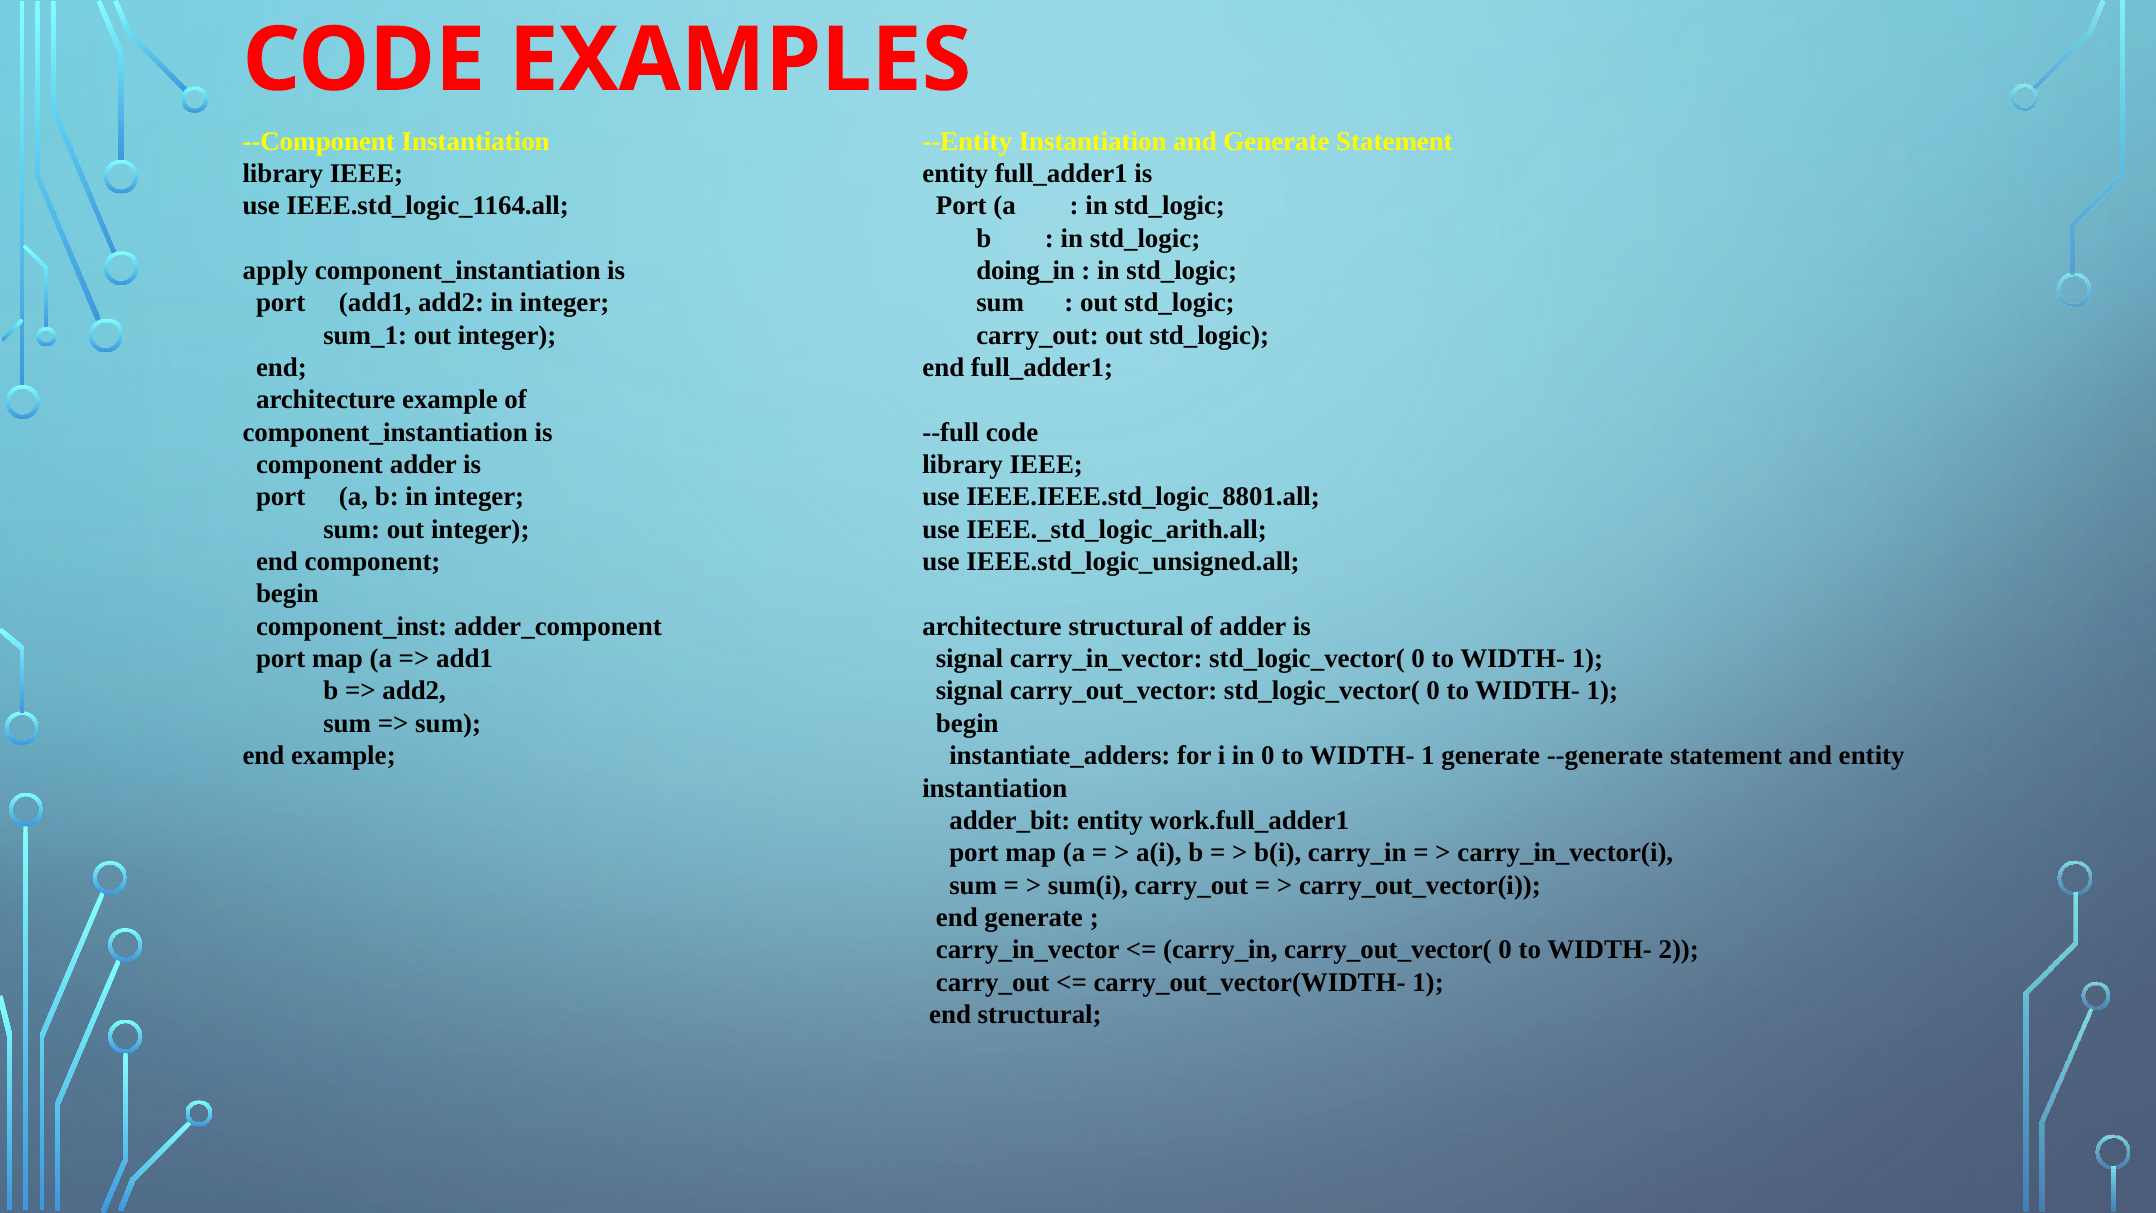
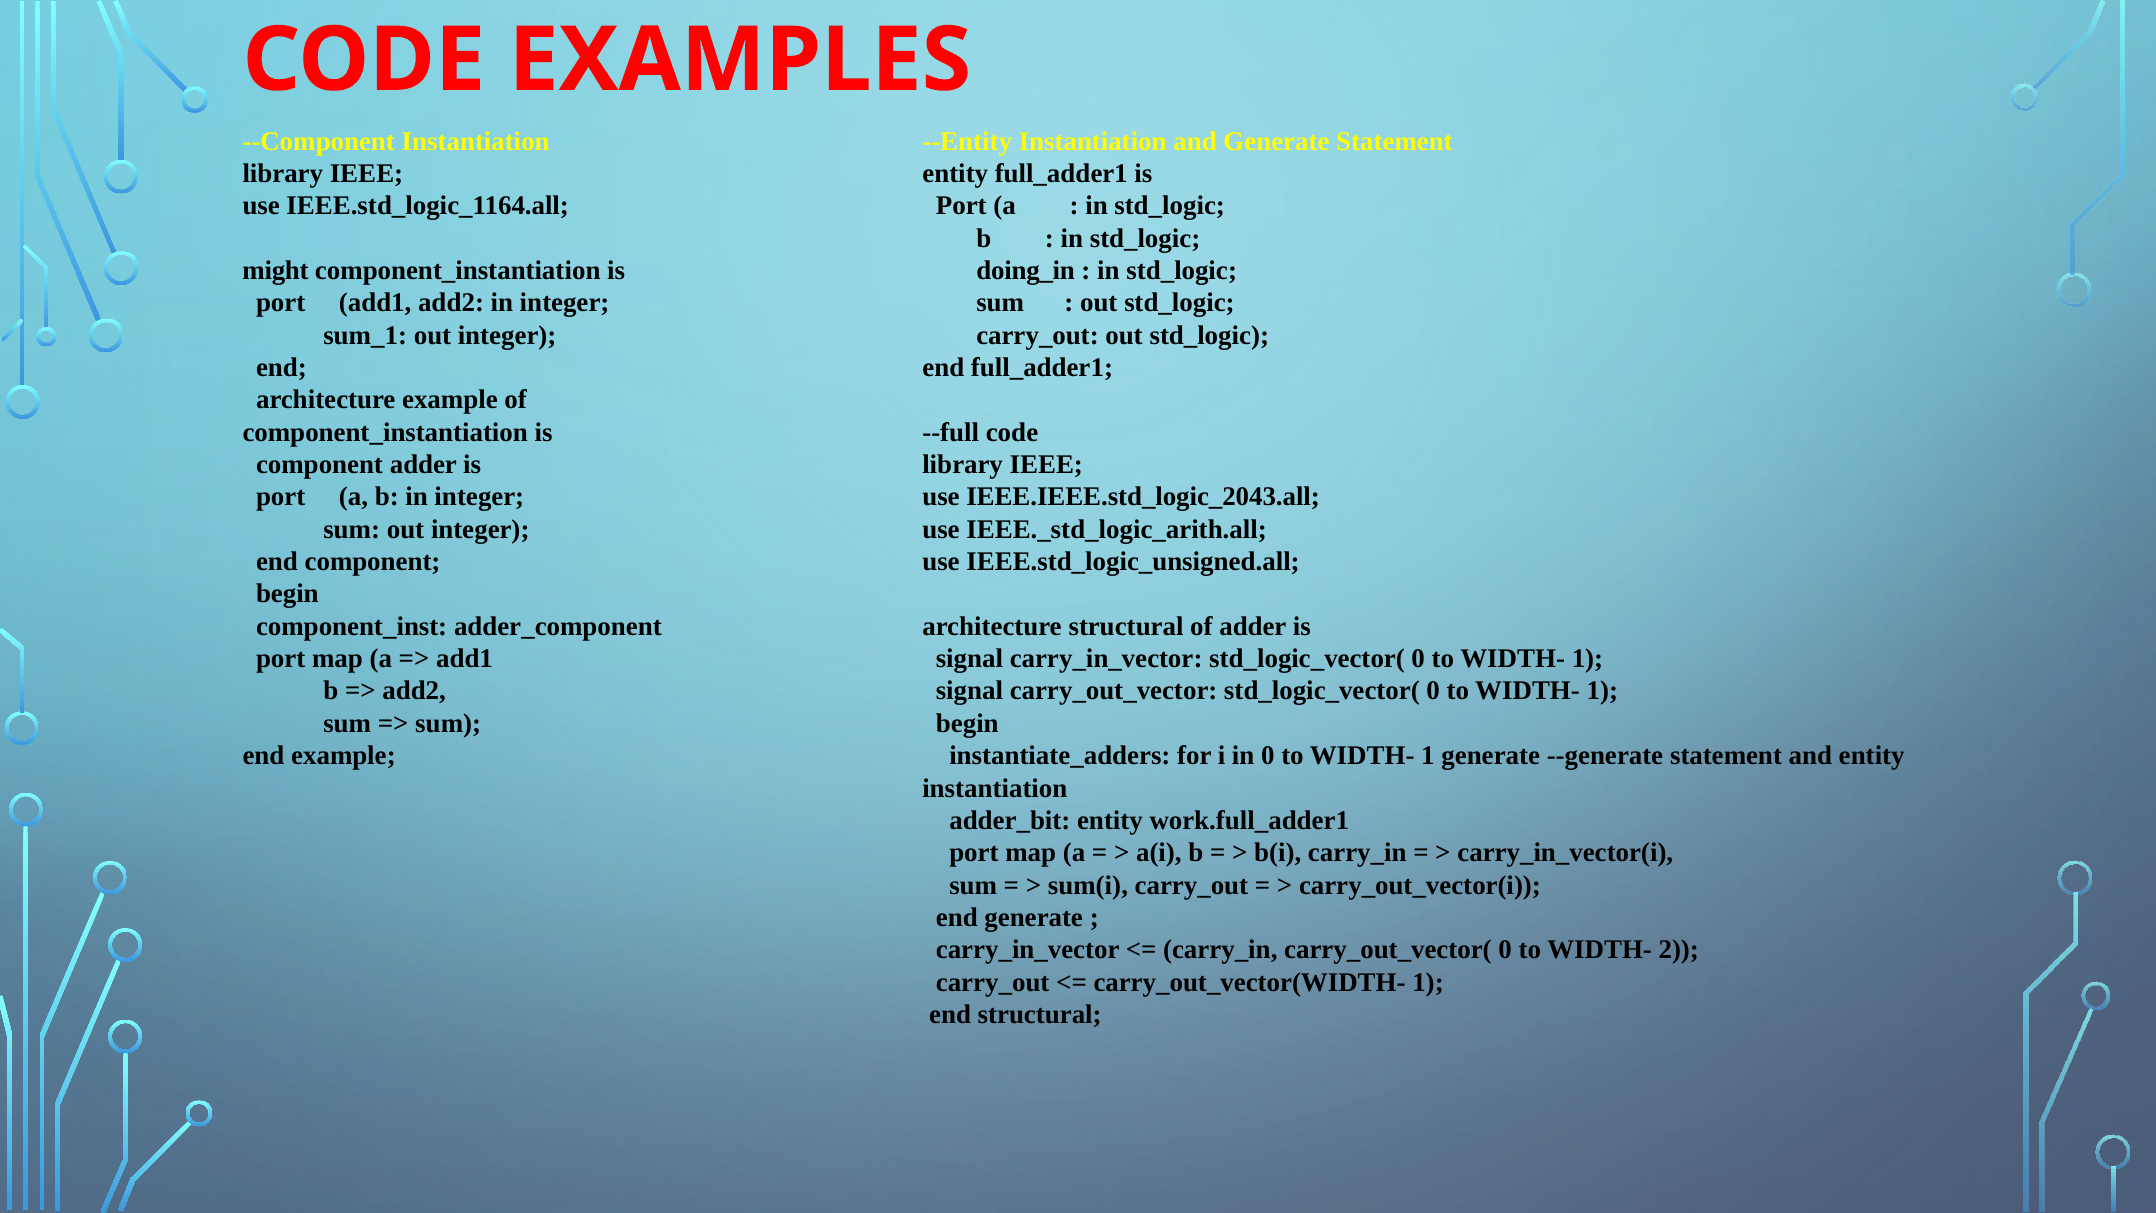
apply: apply -> might (276, 271)
IEEE.IEEE.std_logic_8801.all: IEEE.IEEE.std_logic_8801.all -> IEEE.IEEE.std_logic_2043.all (1143, 497)
